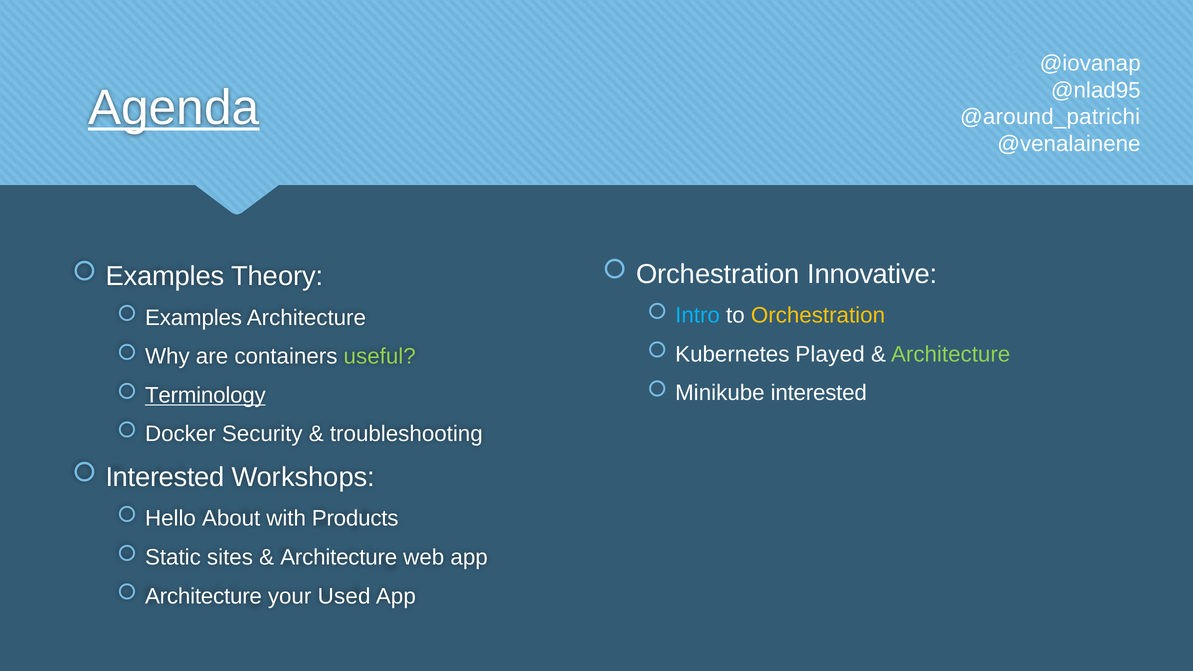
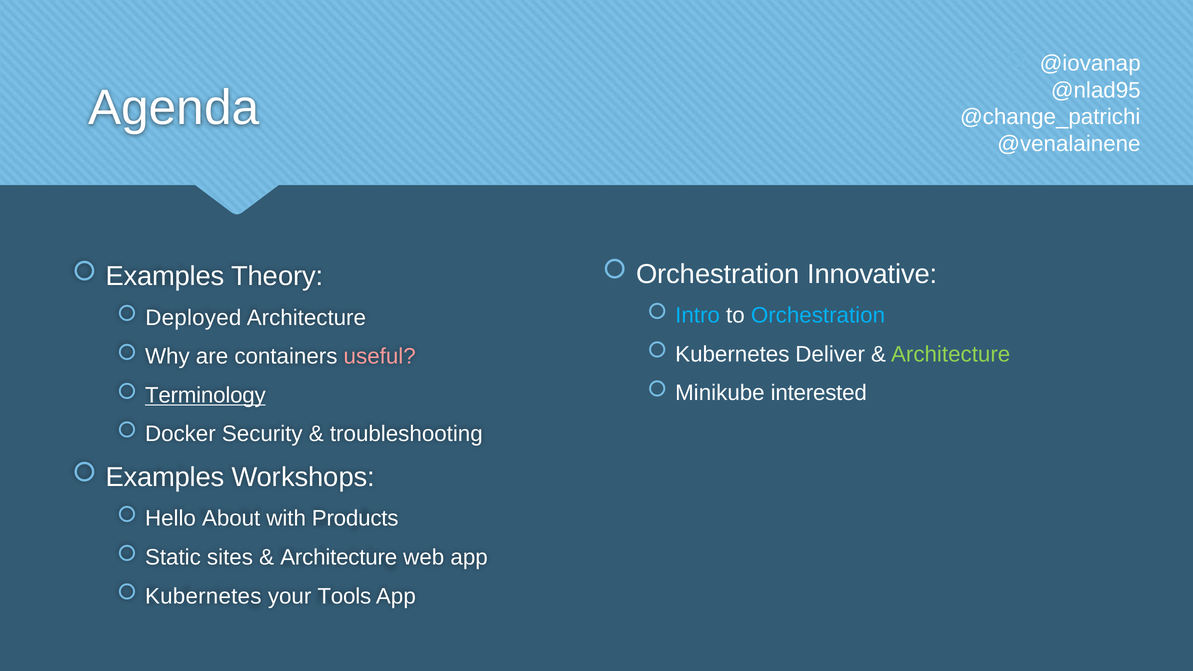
Agenda underline: present -> none (174, 108)
@around_patrichi: @around_patrichi -> @change_patrichi (1050, 117)
Orchestration colour: yellow -> light blue (818, 315)
Examples: Examples -> Deployed (193, 318)
Played: Played -> Deliver (830, 354)
useful colour: light green -> pink (380, 357)
Interested: Interested -> Examples (165, 477)
Architecture: Architecture -> Kubernetes (203, 596)
Used: Used -> Tools (344, 596)
